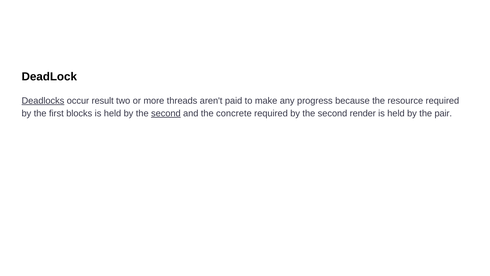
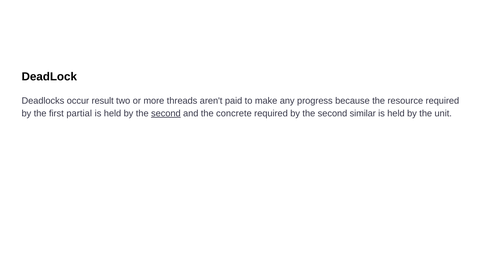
Deadlocks underline: present -> none (43, 101)
blocks: blocks -> partial (79, 113)
render: render -> similar (363, 113)
pair: pair -> unit (443, 113)
